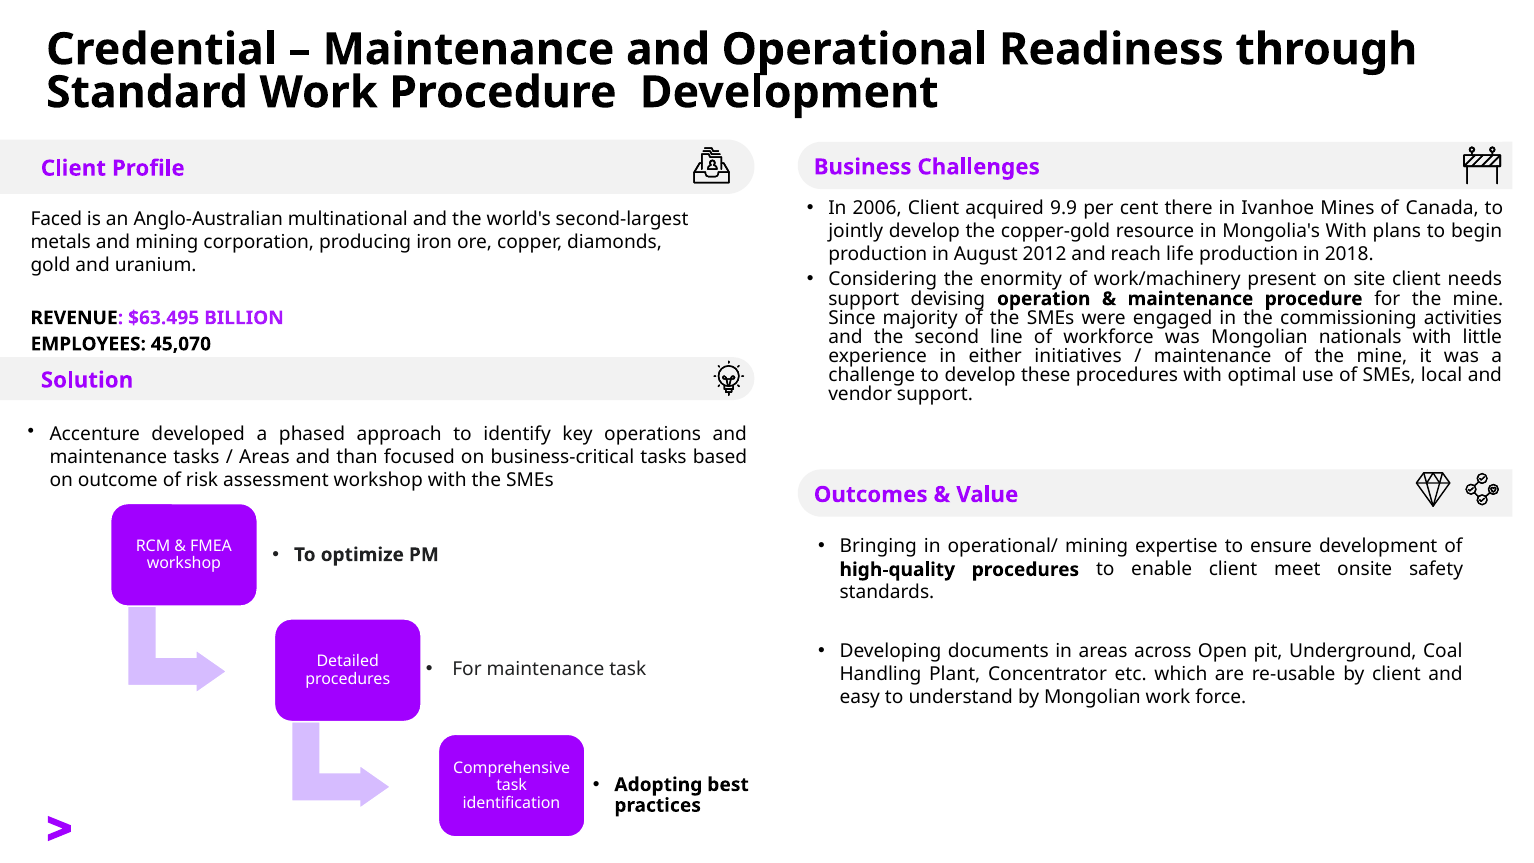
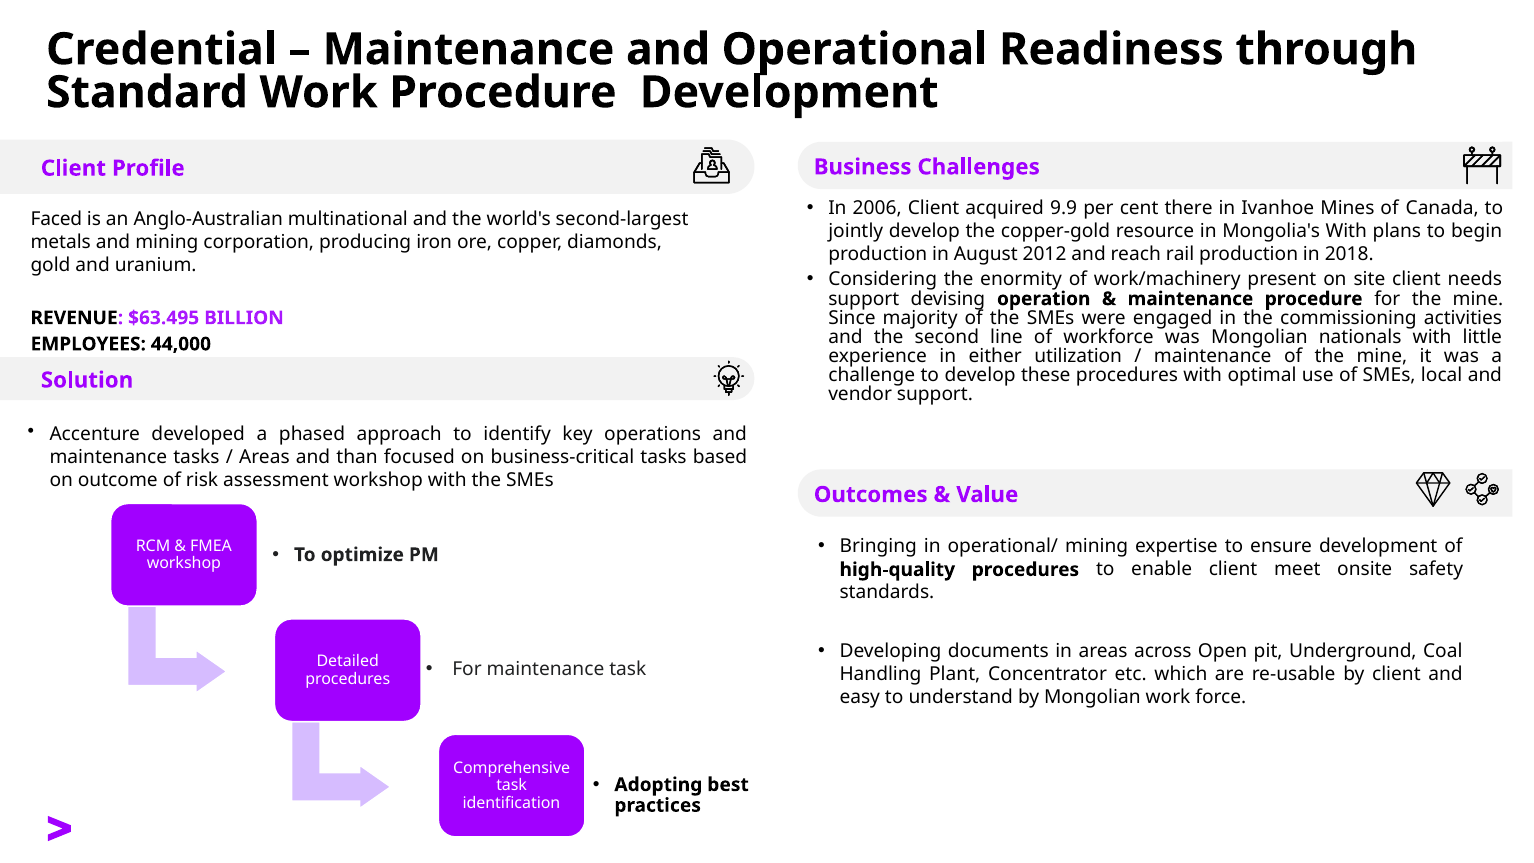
life: life -> rail (1180, 254)
45,070: 45,070 -> 44,000 (181, 344)
initiatives: initiatives -> utilization (1078, 356)
